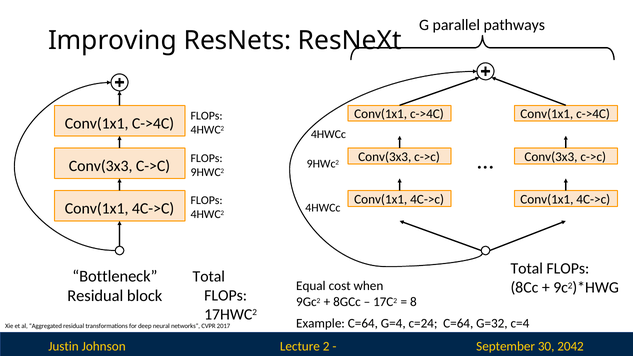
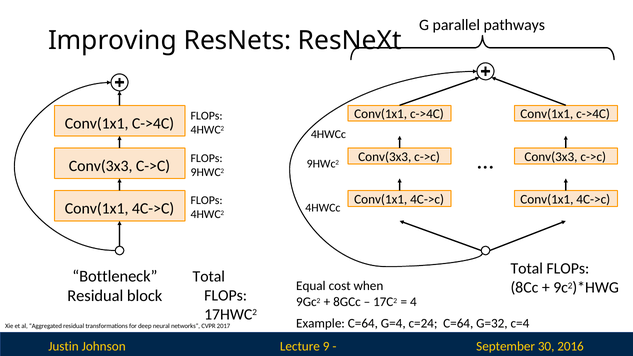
8: 8 -> 4 (413, 302)
2: 2 -> 9 (326, 347)
2042: 2042 -> 2016 (571, 346)
